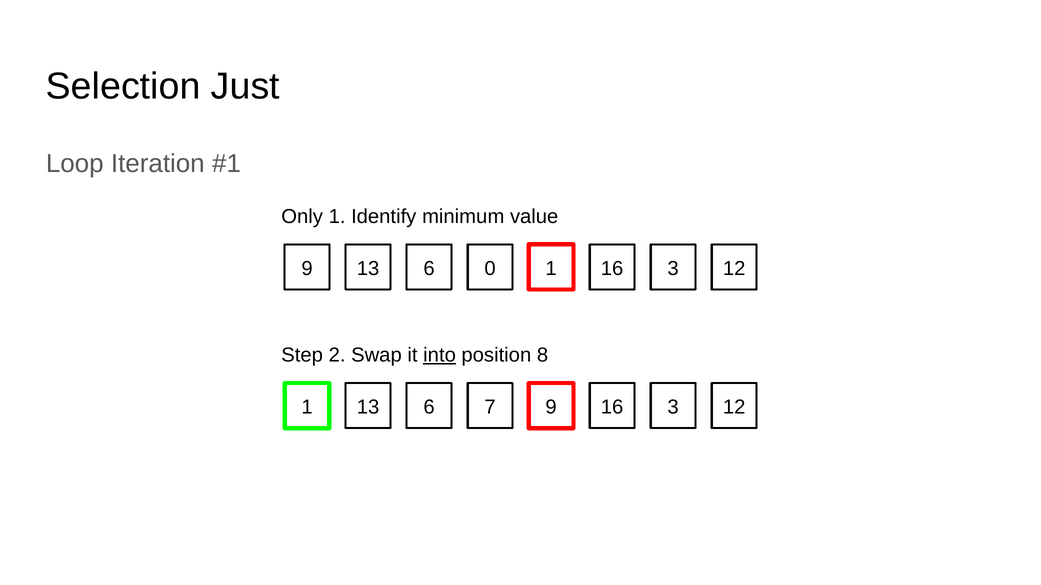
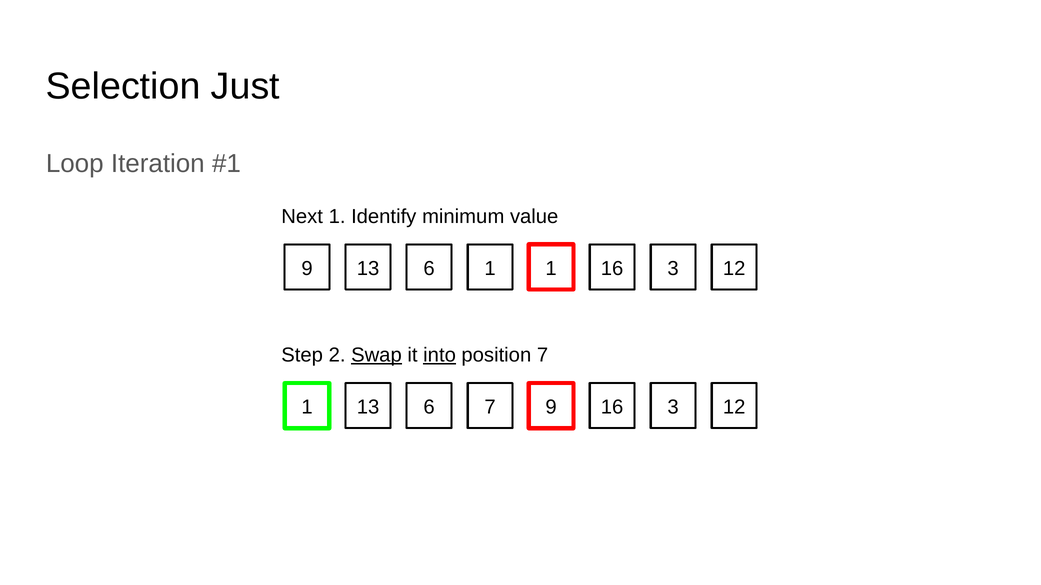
Only: Only -> Next (302, 217)
6 0: 0 -> 1 (490, 269)
Swap underline: none -> present (376, 355)
position 8: 8 -> 7 (543, 355)
